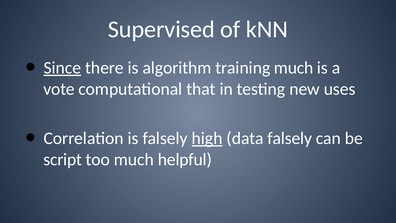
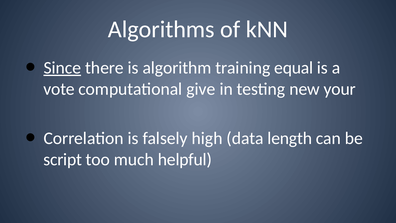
Supervised: Supervised -> Algorithms (161, 29)
training much: much -> equal (294, 68)
that: that -> give (201, 89)
uses: uses -> your (340, 89)
high underline: present -> none (207, 138)
data falsely: falsely -> length (290, 138)
